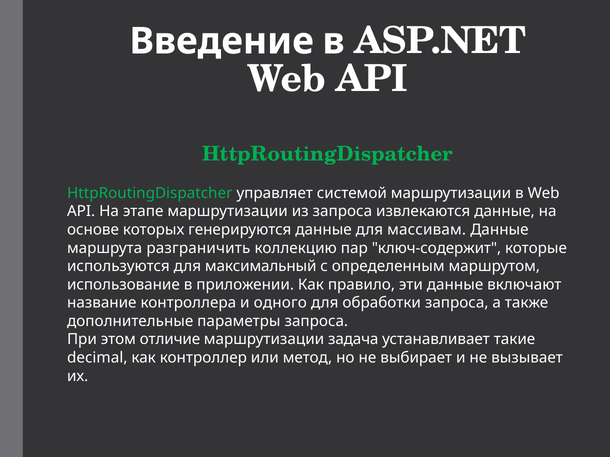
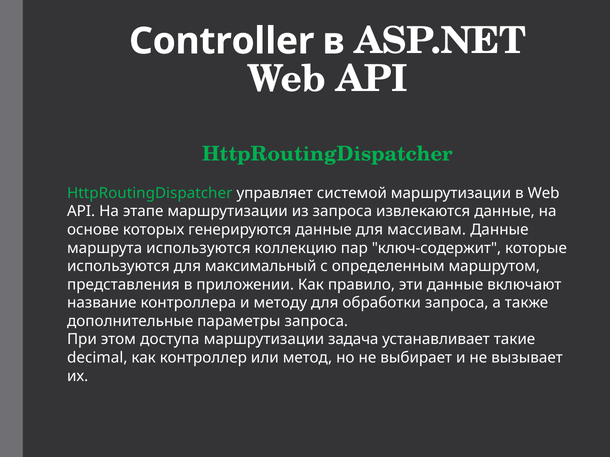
Введение: Введение -> Controller (222, 41)
маршрута разграничить: разграничить -> используются (198, 248)
использование: использование -> представления (123, 285)
одного: одного -> методу (280, 303)
отличие: отличие -> доступа (170, 340)
